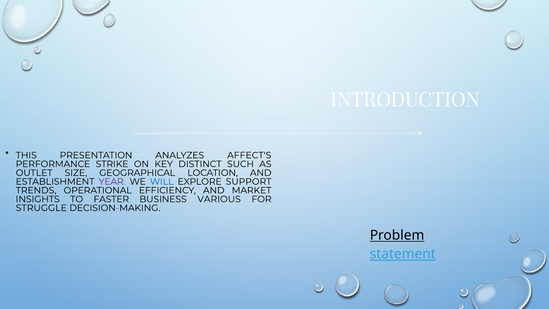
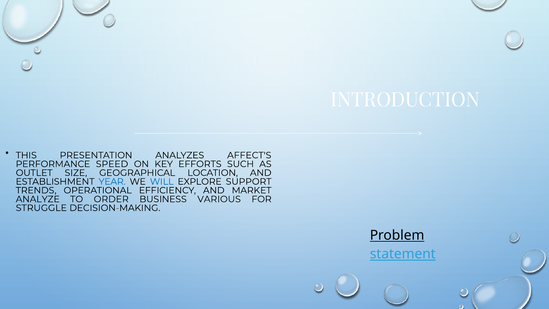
STRIKE: STRIKE -> SPEED (112, 164)
DISTINCT: DISTINCT -> EFFORTS (200, 164)
YEAR colour: purple -> blue (112, 182)
INSIGHTS: INSIGHTS -> ANALYZE (38, 199)
FASTER: FASTER -> ORDER (111, 199)
